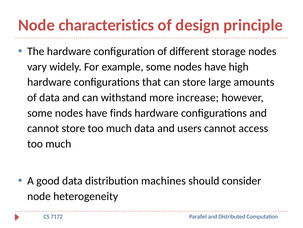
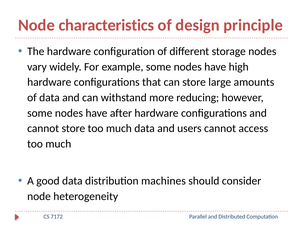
increase: increase -> reducing (198, 97)
finds: finds -> after (121, 113)
